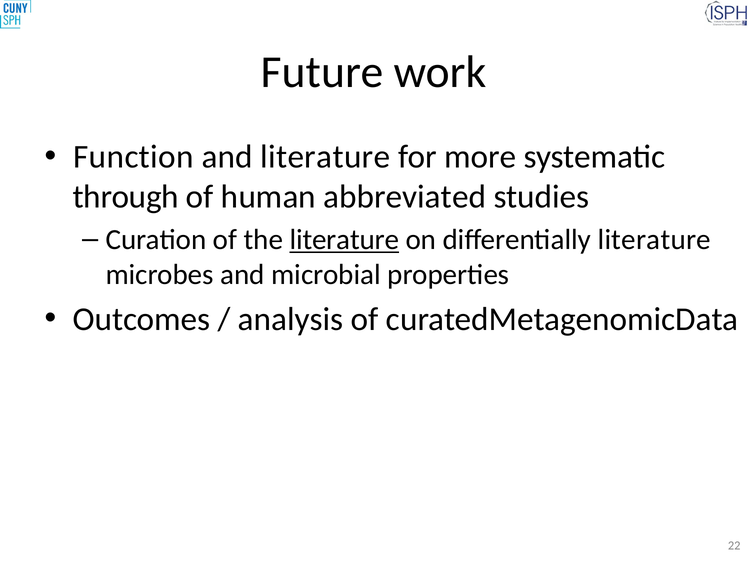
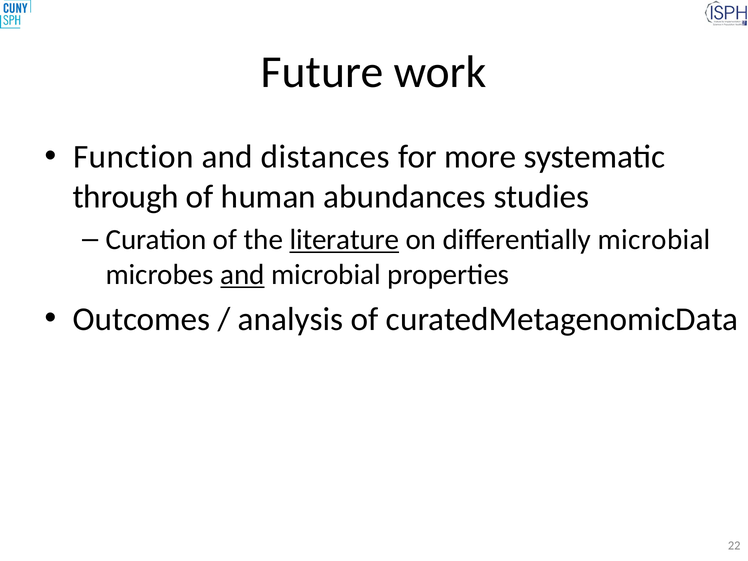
and literature: literature -> distances (325, 157)
abbreviated: abbreviated -> abundances (405, 197)
differentially literature: literature -> microbial (654, 240)
and underline: none -> present (243, 275)
